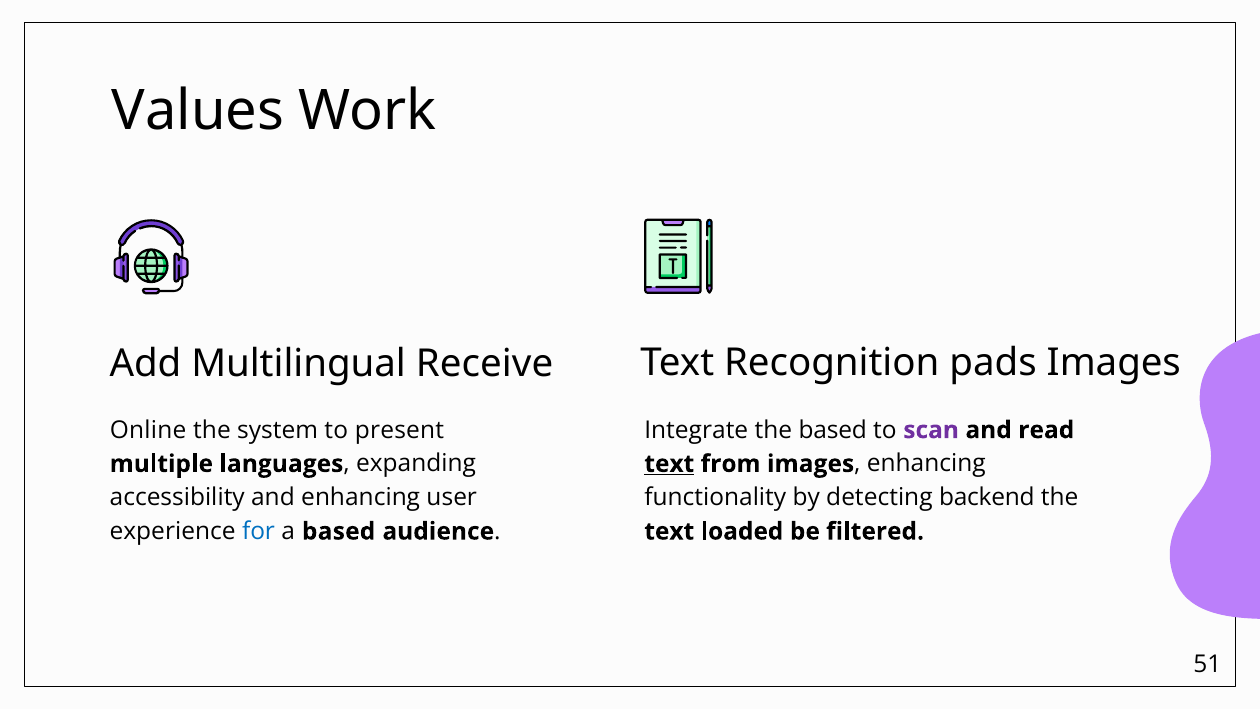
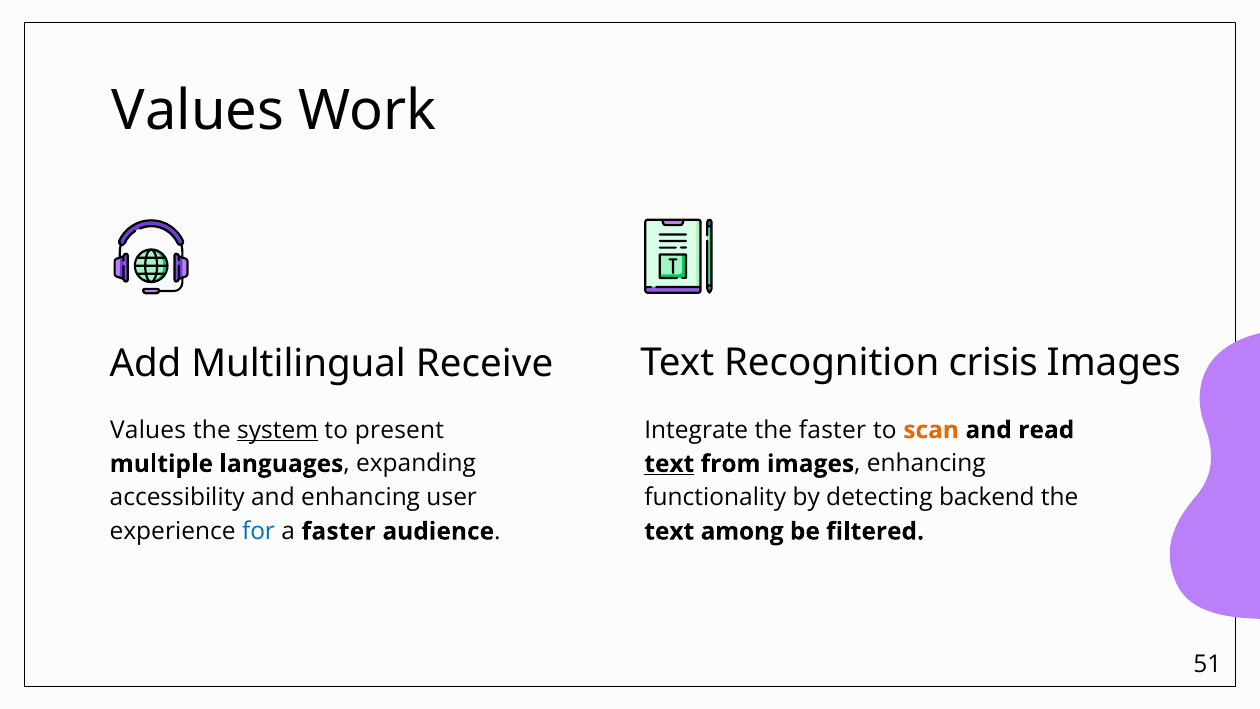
pads: pads -> crisis (993, 363)
Online: Online -> Values (148, 430)
system underline: none -> present (278, 430)
the based: based -> faster (833, 430)
scan colour: purple -> orange (931, 430)
loaded: loaded -> among (742, 531)
a based: based -> faster (339, 531)
